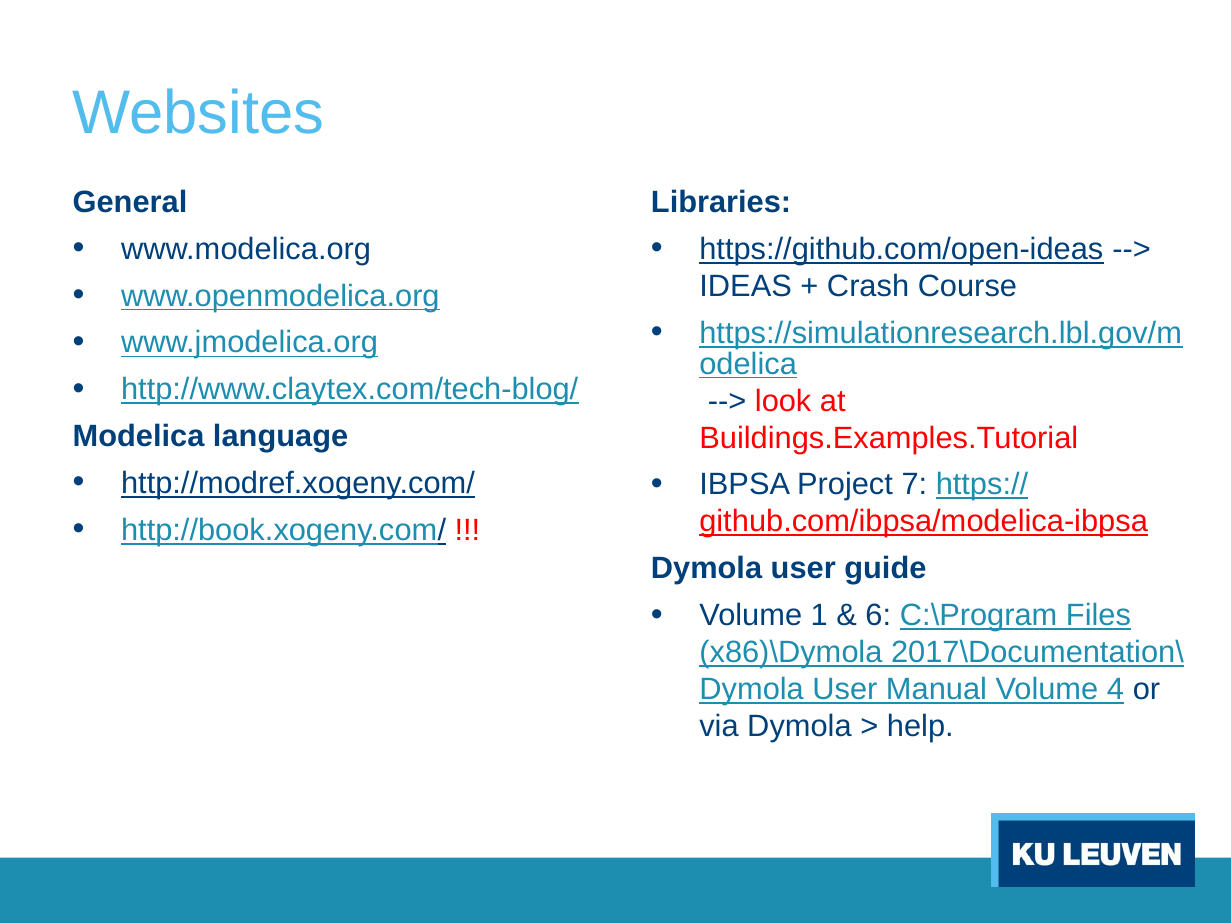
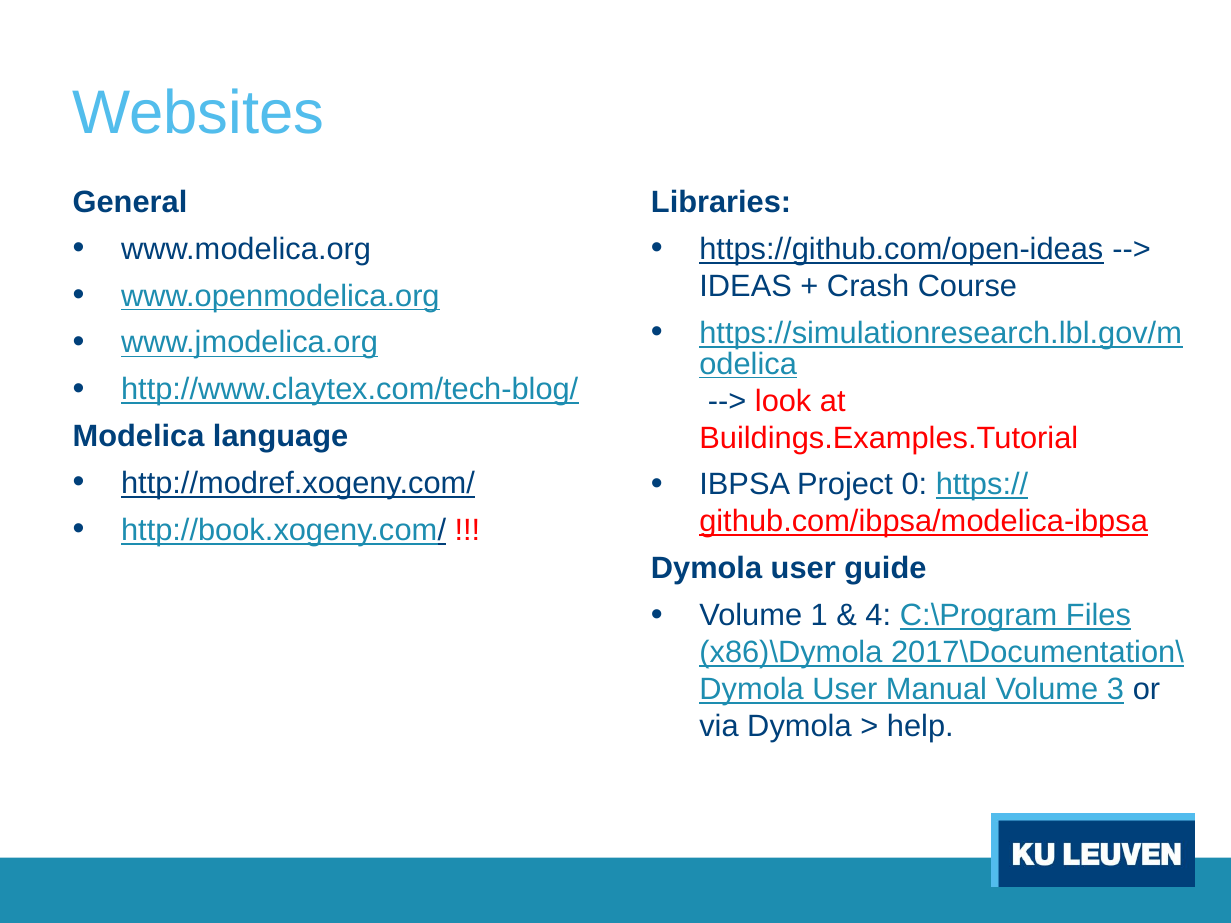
7: 7 -> 0 (914, 485)
6: 6 -> 4 (878, 616)
4: 4 -> 3 (1115, 690)
